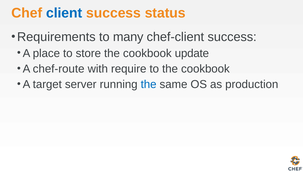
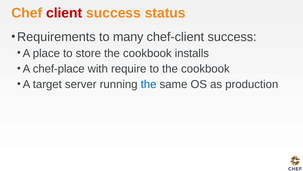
client colour: blue -> red (64, 13)
update: update -> installs (192, 53)
chef-route: chef-route -> chef-place (59, 69)
